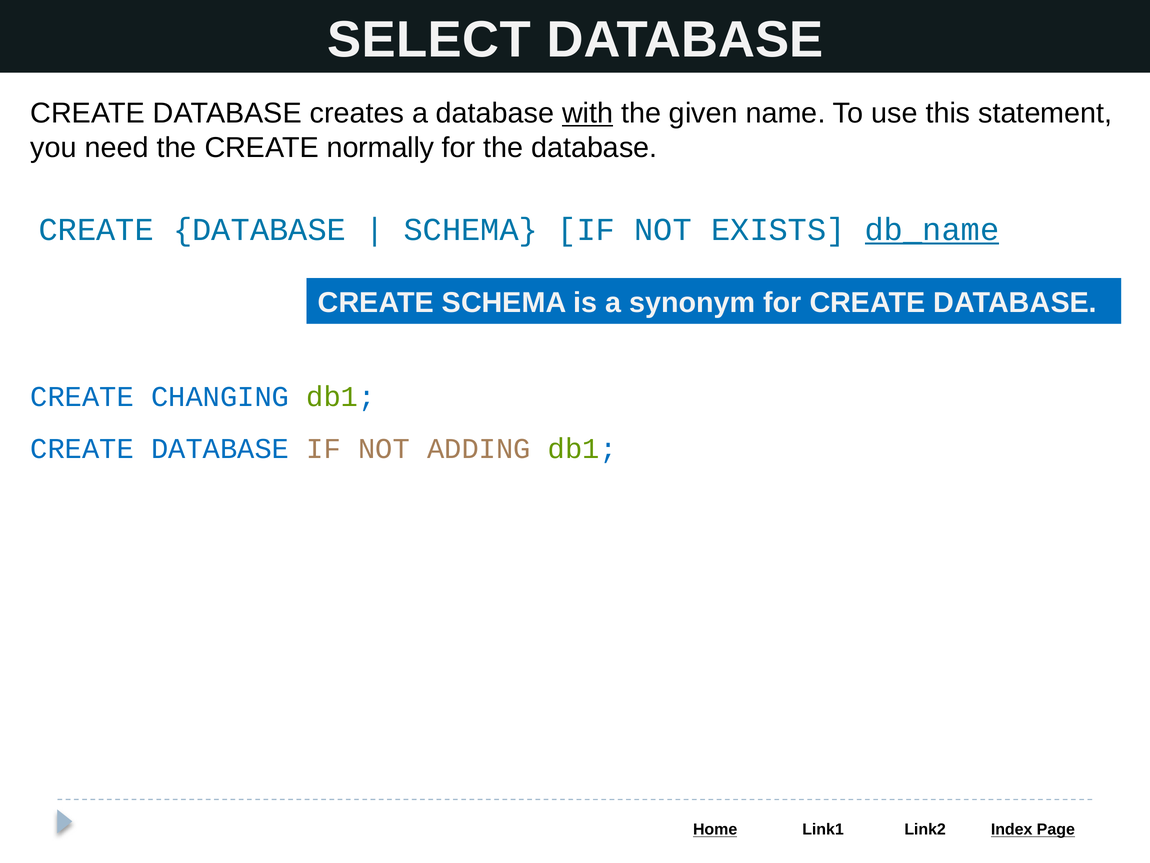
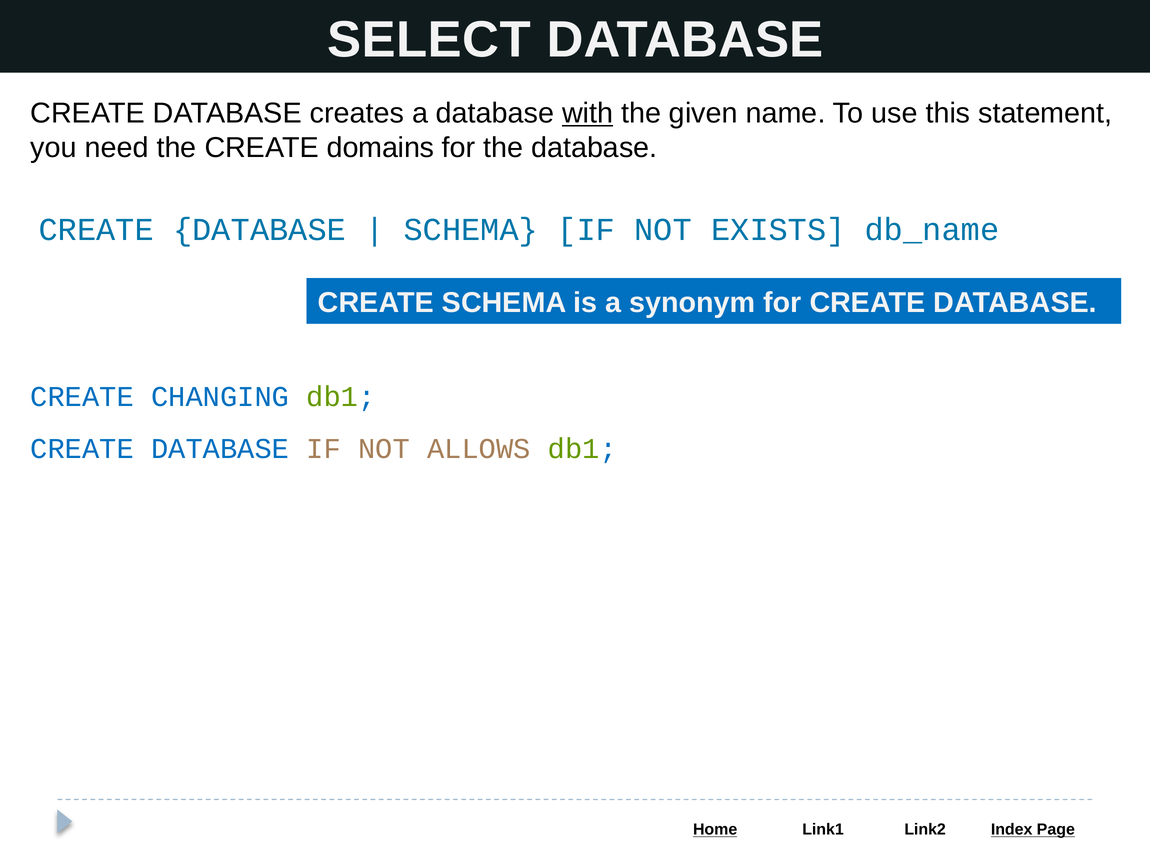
normally: normally -> domains (381, 148)
db_name underline: present -> none (932, 230)
ADDING: ADDING -> ALLOWS (479, 448)
